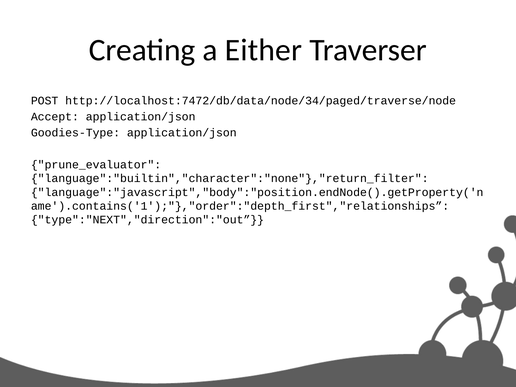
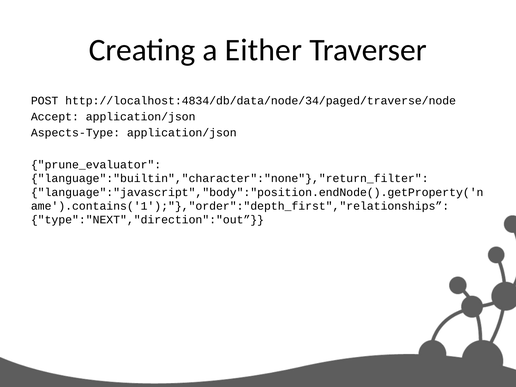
http://localhost:7472/db/data/node/34/paged/traverse/node: http://localhost:7472/db/data/node/34/paged/traverse/node -> http://localhost:4834/db/data/node/34/paged/traverse/node (261, 101)
Goodies-Type: Goodies-Type -> Aspects-Type (76, 133)
